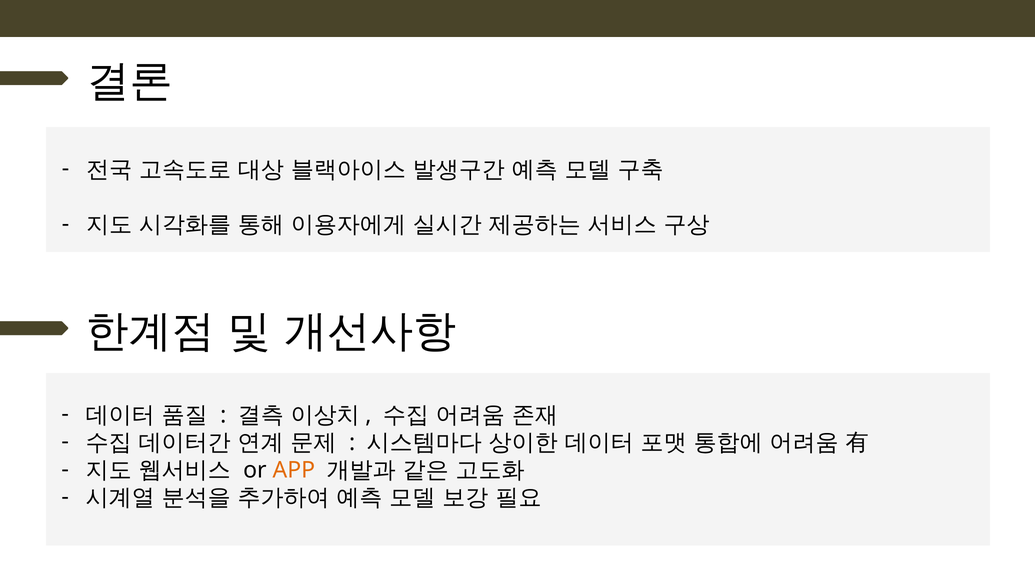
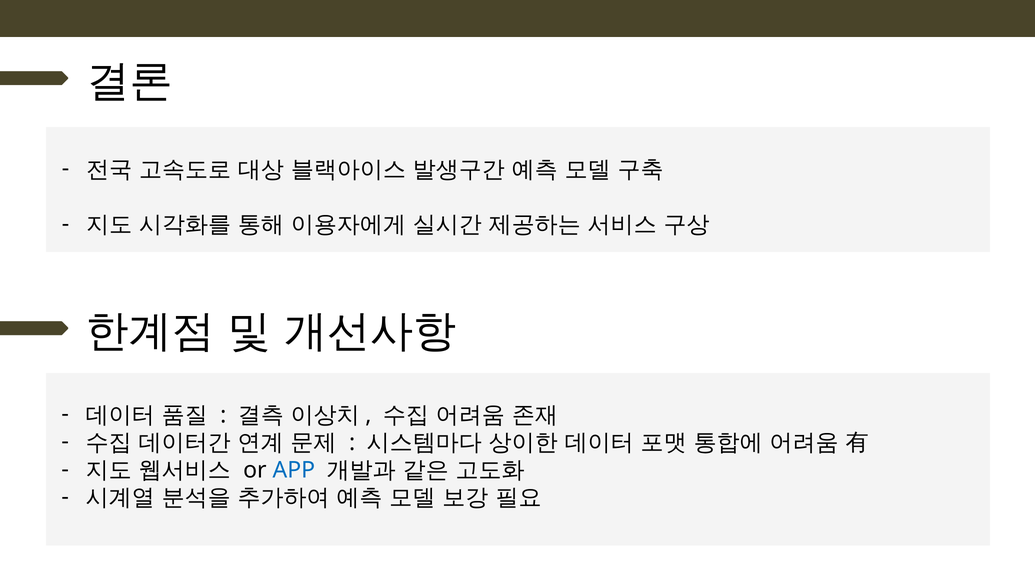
APP colour: orange -> blue (294, 470)
